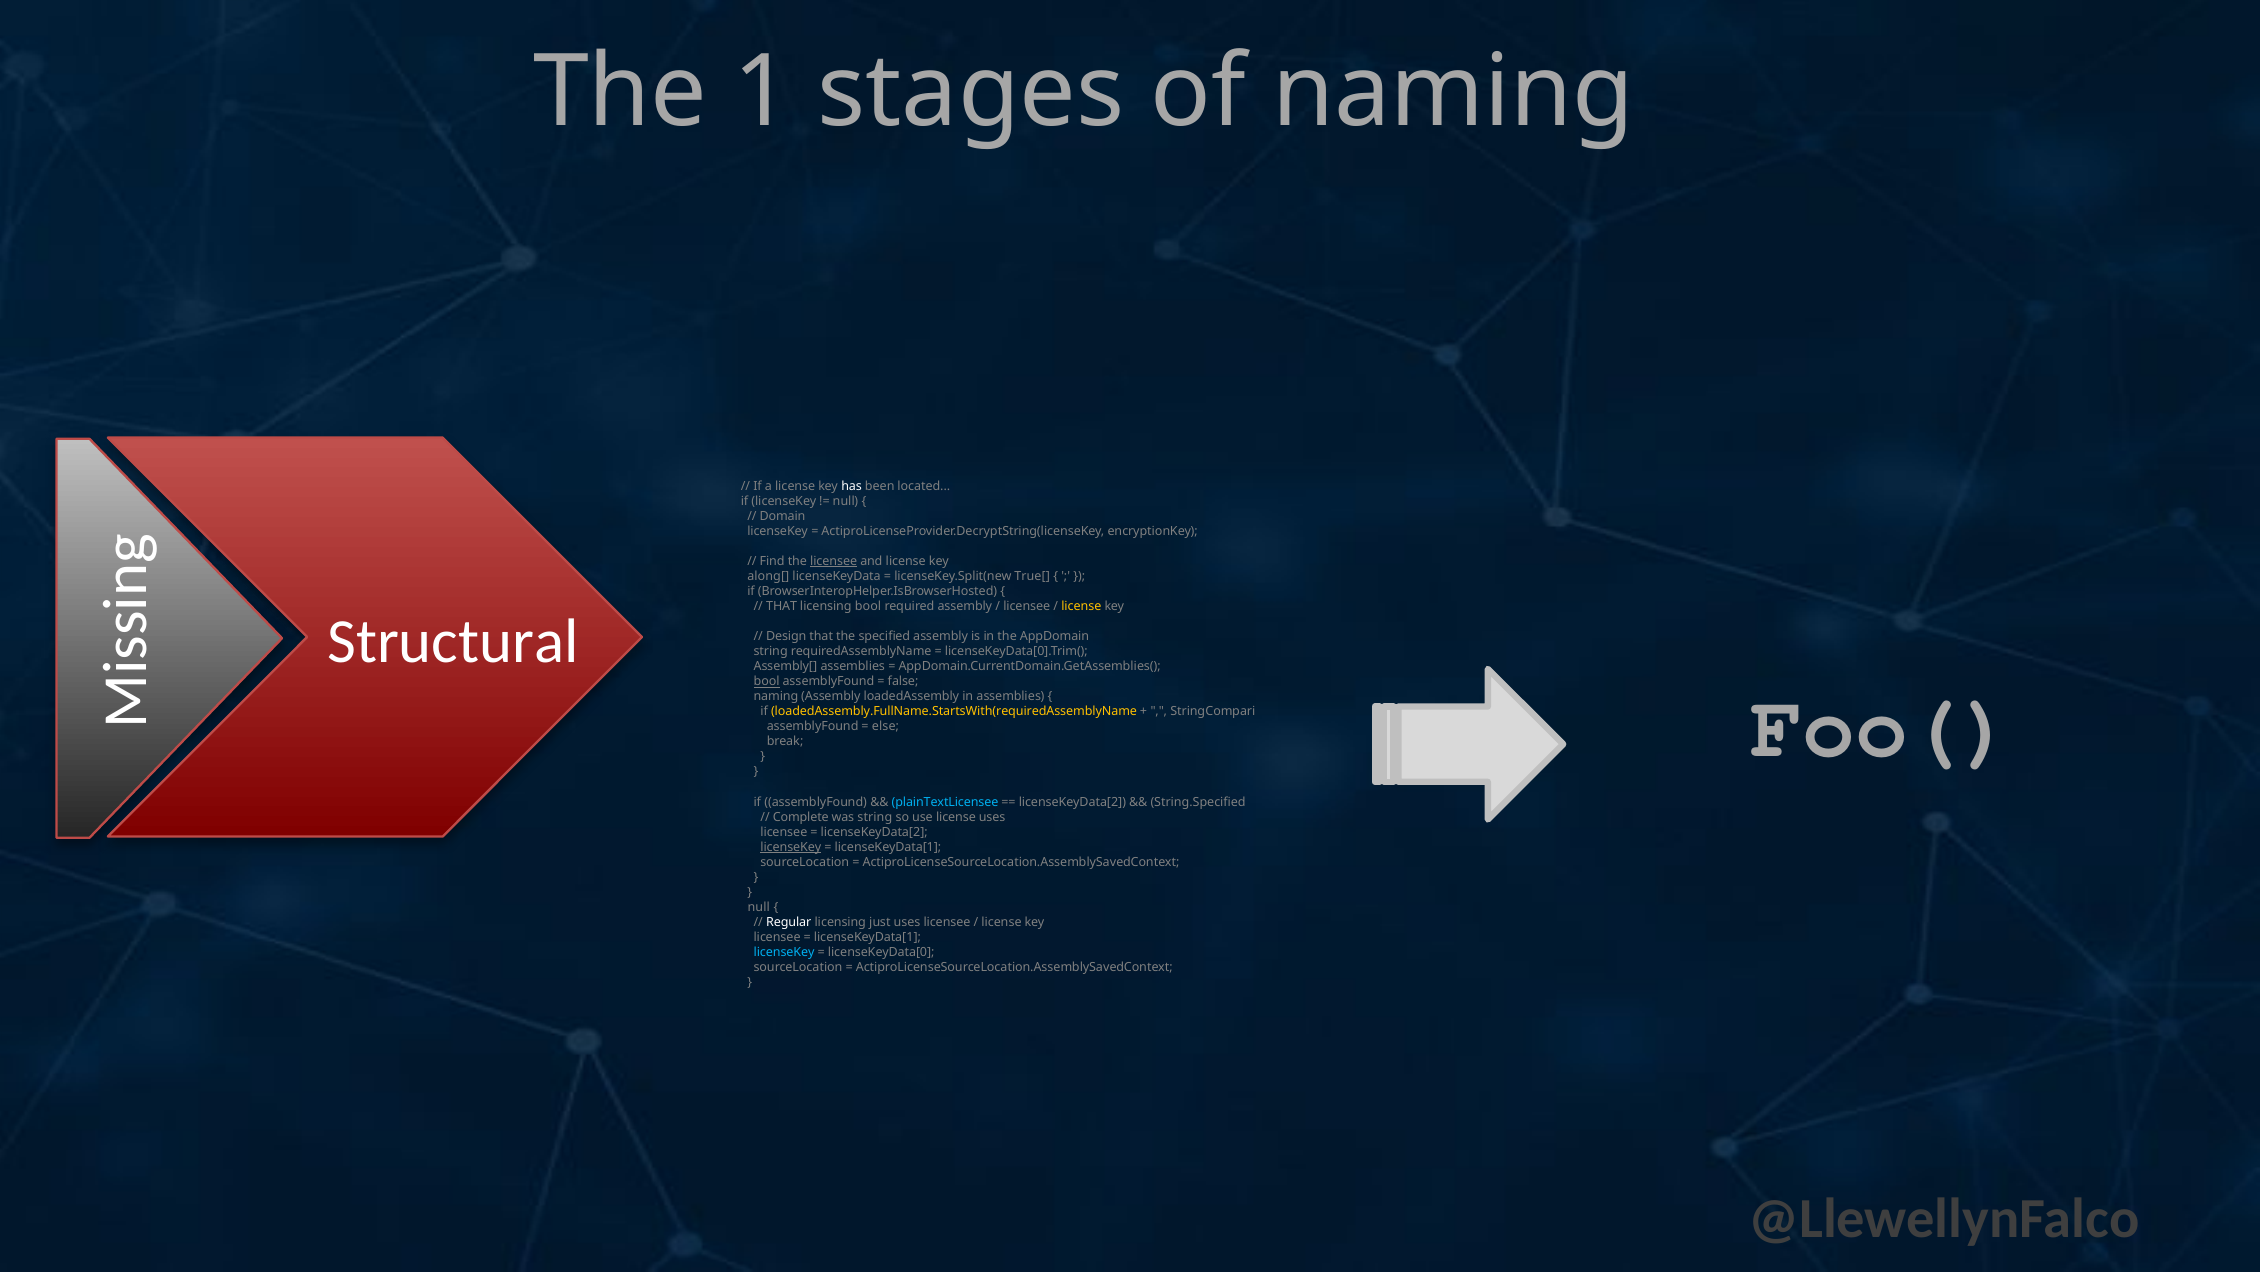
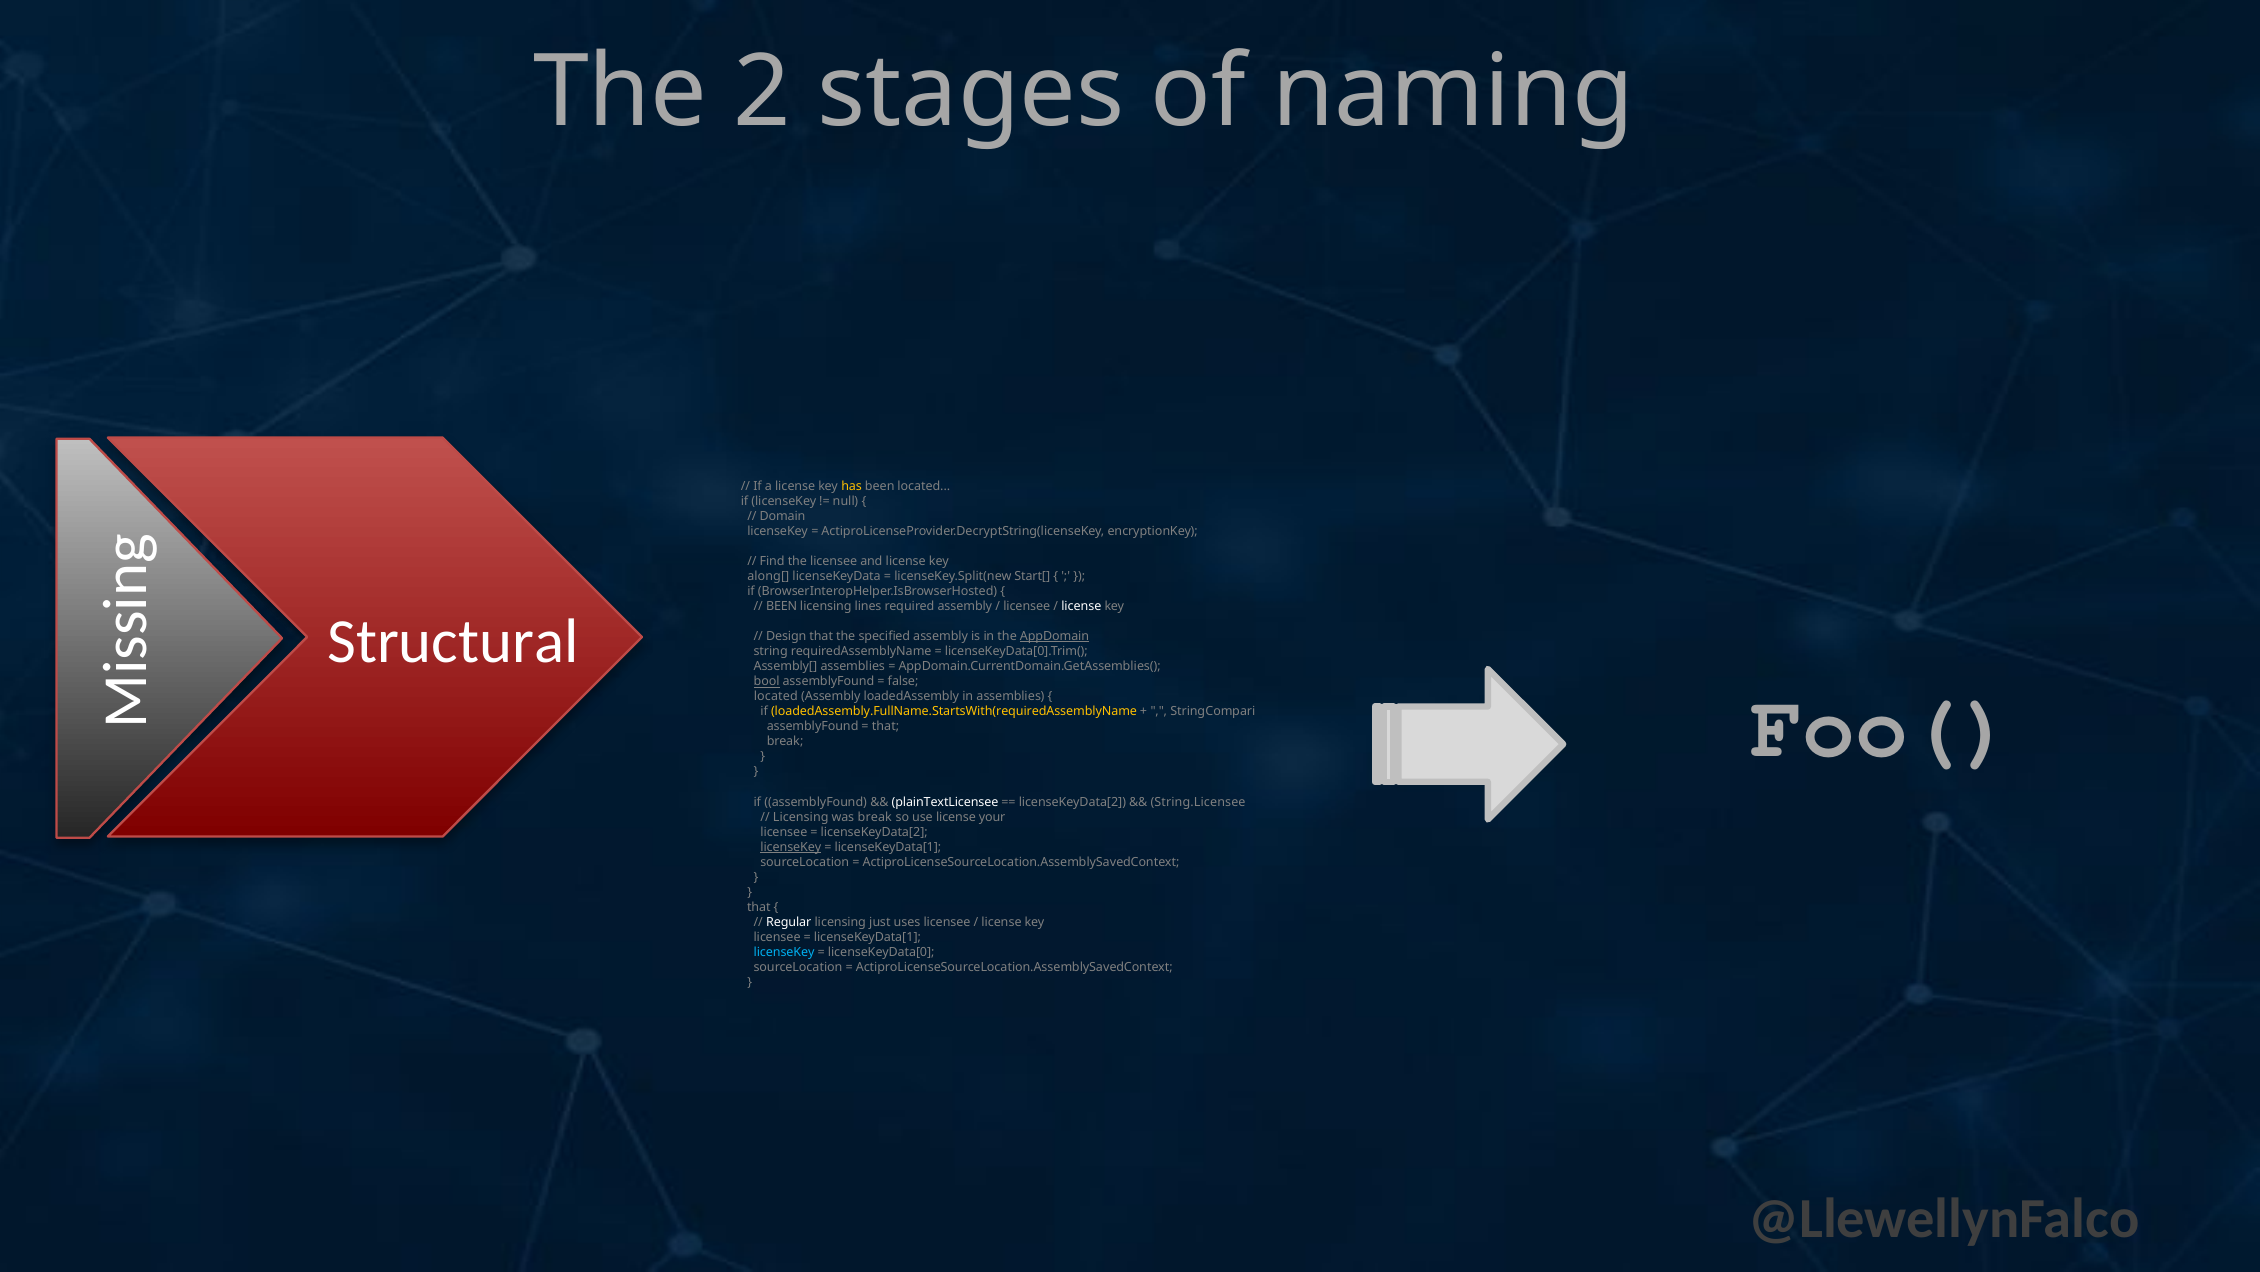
1: 1 -> 2 (762, 93)
has colour: white -> yellow (852, 486)
licensee underline: present -> none (834, 561)
True[: True[ -> Start[ (1032, 576)
THAT: THAT -> BEEN (782, 606)
licensing bool: bool -> lines (868, 606)
license colour: yellow -> white (1081, 606)
AppDomain underline: none -> present (1055, 636)
naming: naming -> located (776, 696)
else: else -> that (886, 726)
plainTextLicensee colour: light blue -> white (945, 801)
String.Specified: String.Specified -> String.Licensee (1198, 801)
Complete: Complete -> Licensing (801, 816)
was string: string -> break (875, 816)
license uses: uses -> your (992, 816)
null: null -> that (759, 907)
